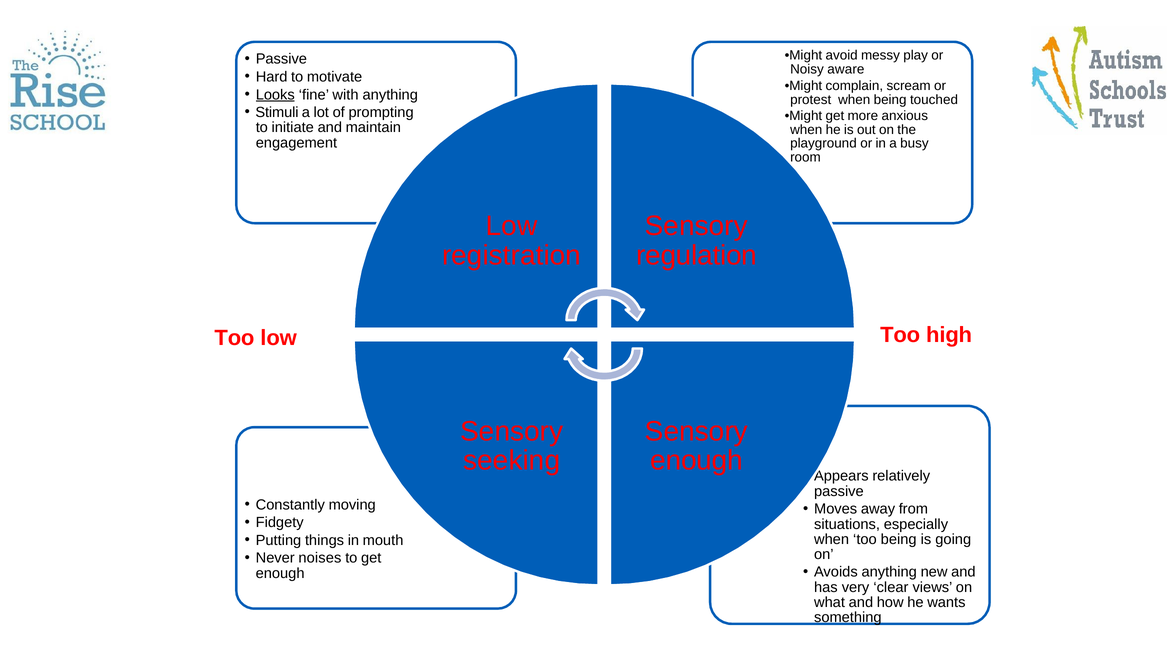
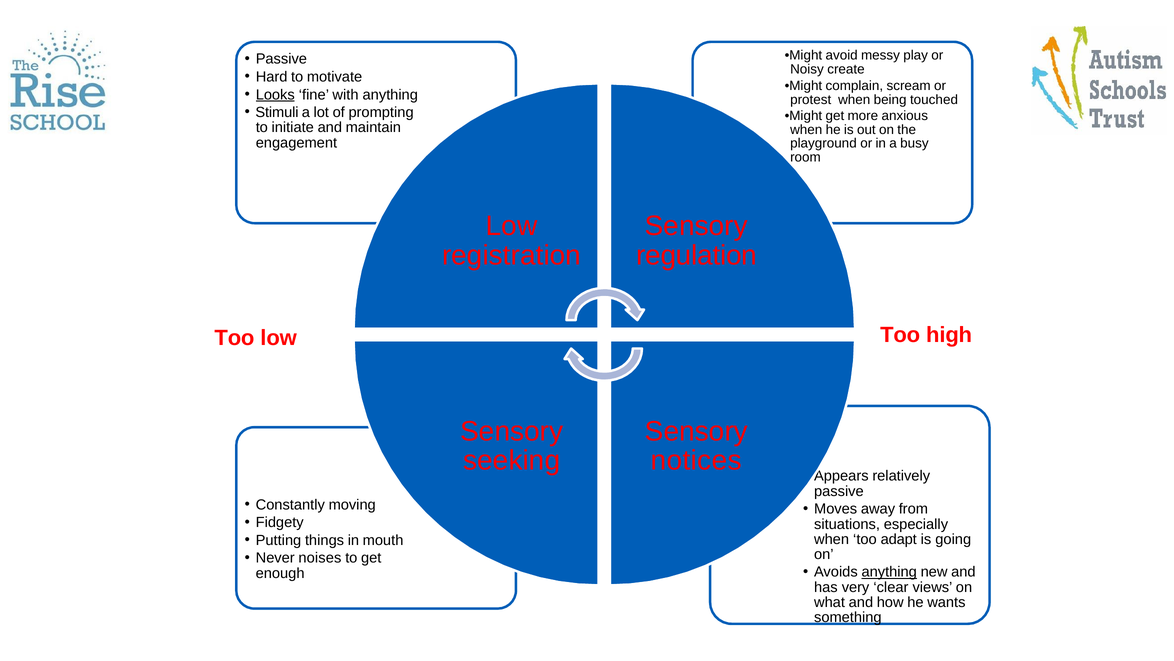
aware: aware -> create (846, 69)
enough: enough -> notices (696, 460)
too being: being -> adapt (899, 539)
anything underline: none -> present (889, 572)
